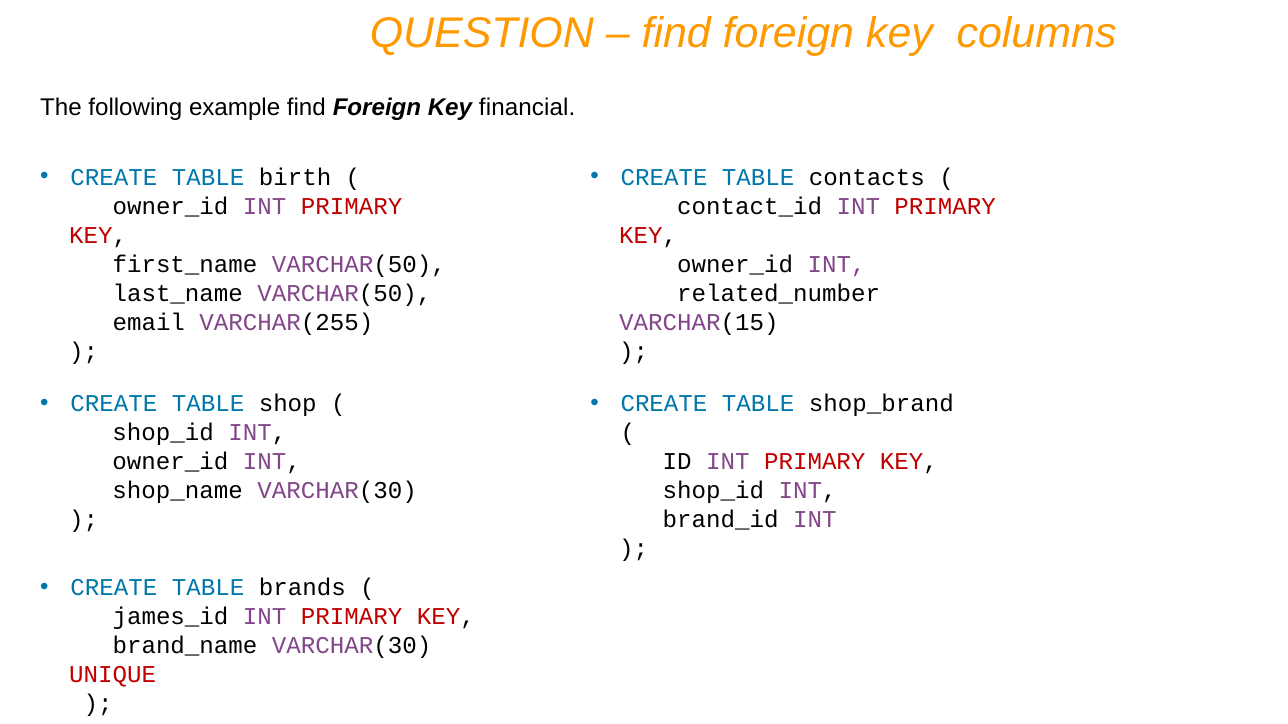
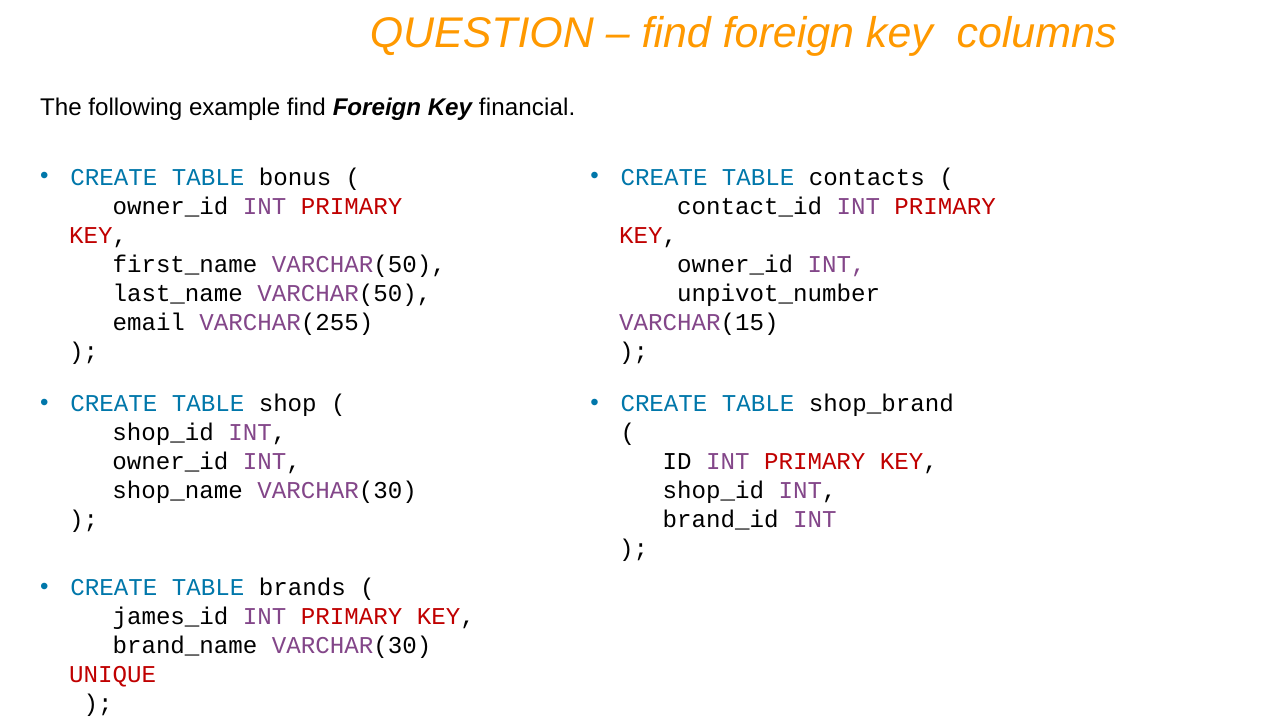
birth: birth -> bonus (295, 177)
related_number: related_number -> unpivot_number (779, 293)
